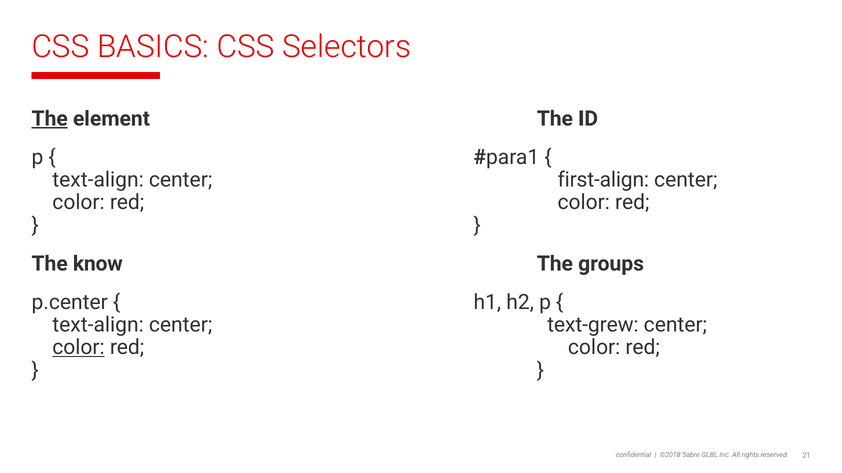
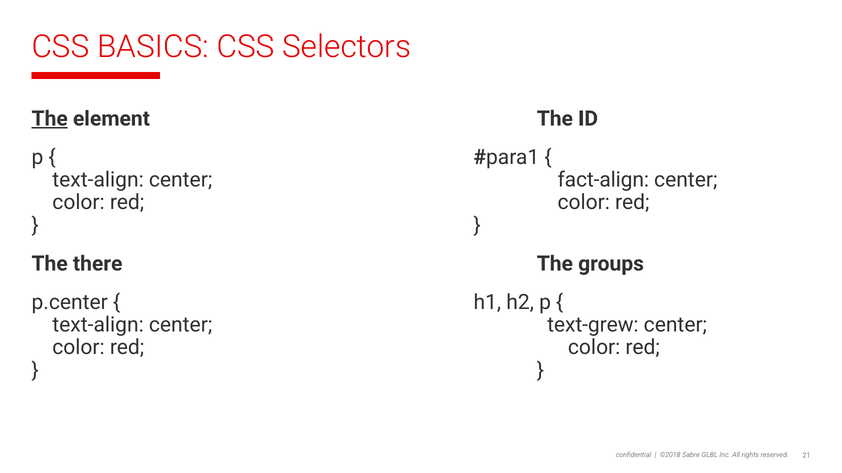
first-align: first-align -> fact-align (603, 180)
know: know -> there (98, 264)
color underline: present -> none (79, 348)
